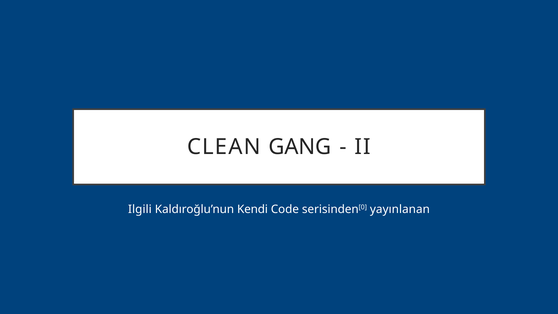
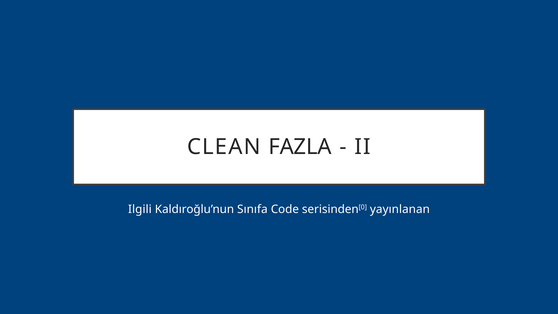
GANG: GANG -> FAZLA (300, 147)
Kendi: Kendi -> Sınıfa (252, 209)
